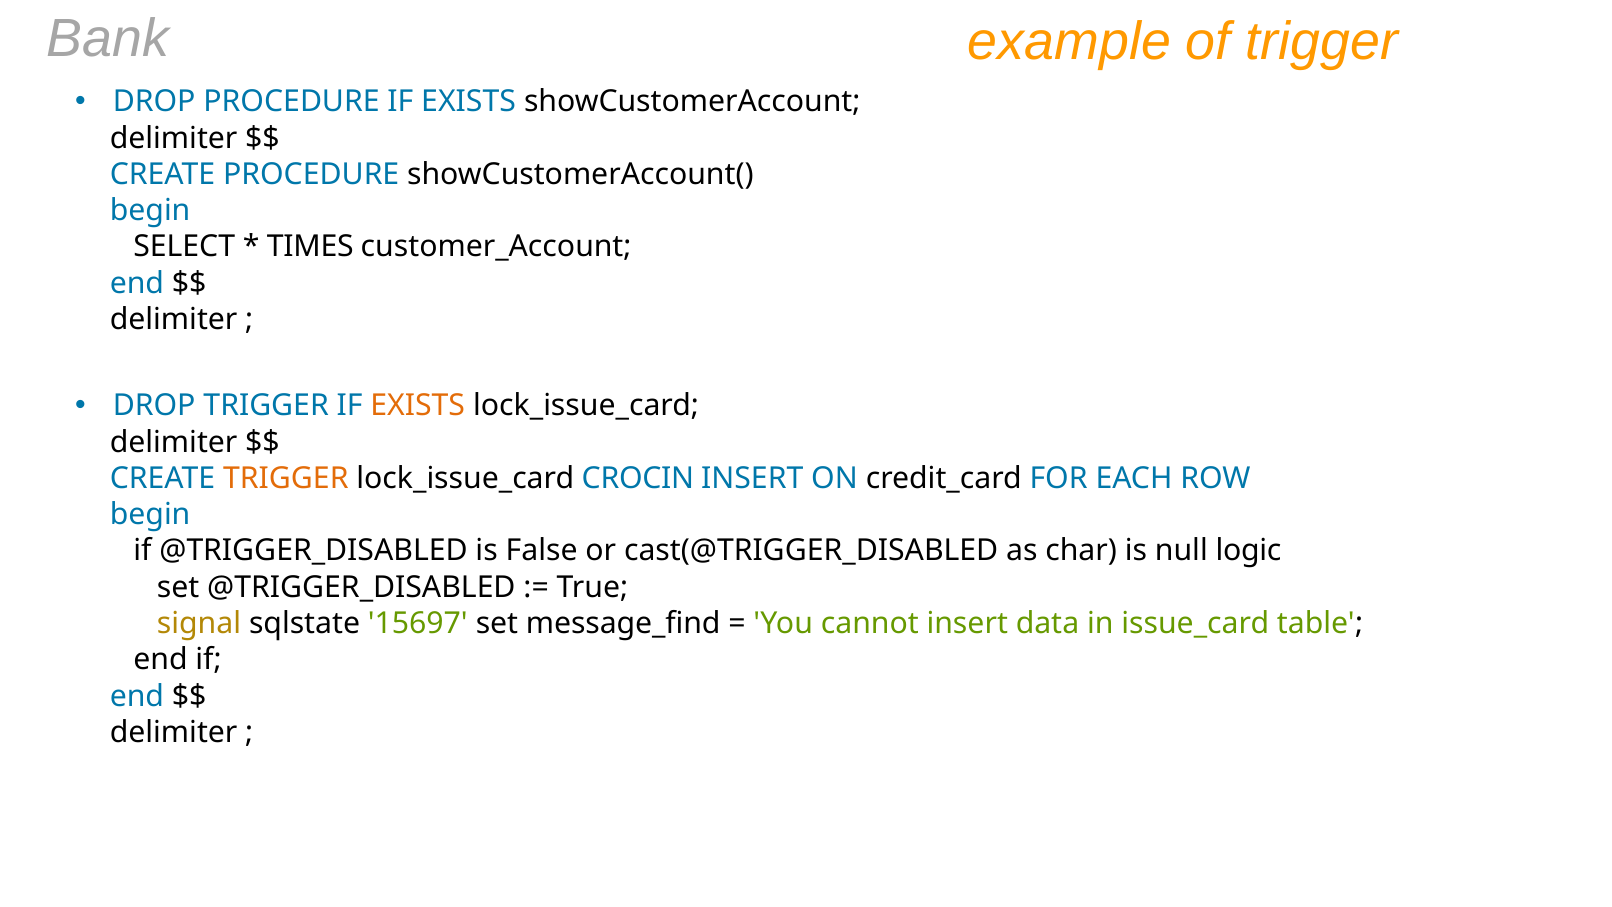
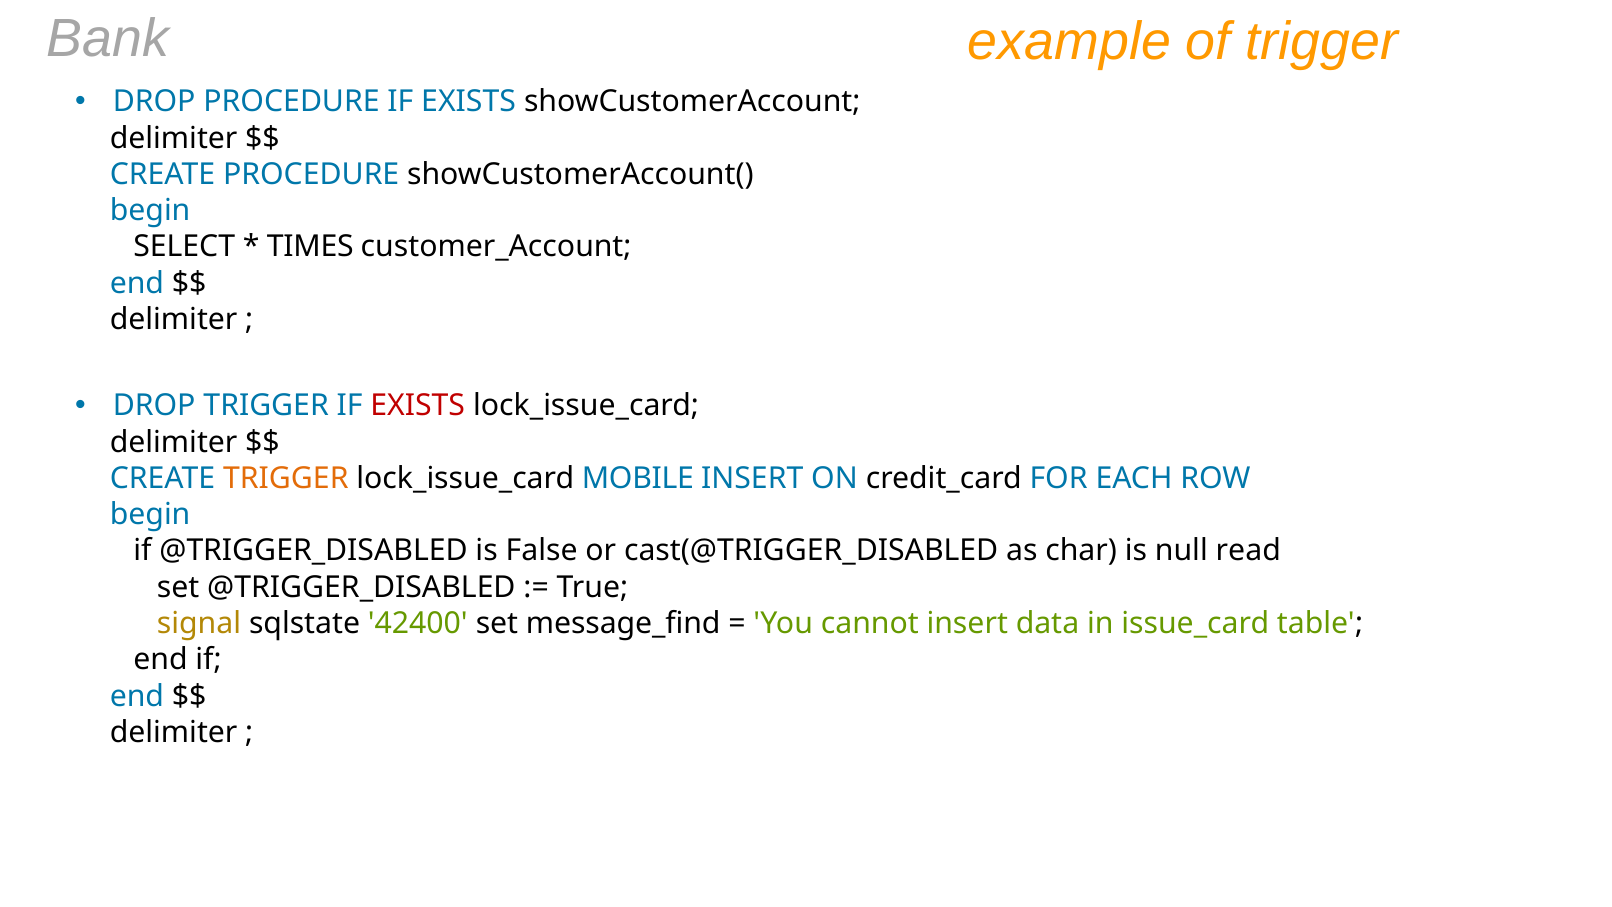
EXISTS colour: orange -> red (418, 406)
CROCIN: CROCIN -> MOBILE (638, 478)
logic: logic -> read (1248, 551)
15697: 15697 -> 42400 (418, 623)
